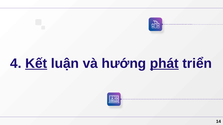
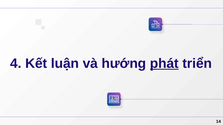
Kết underline: present -> none (36, 64)
